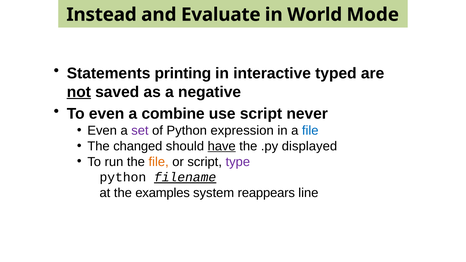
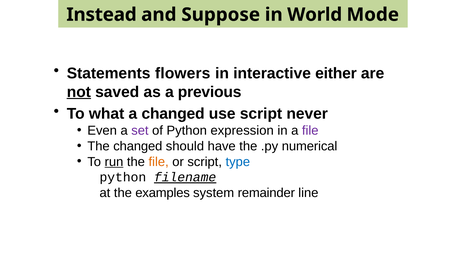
Evaluate: Evaluate -> Suppose (221, 15)
printing: printing -> flowers (183, 73)
typed: typed -> either (336, 73)
negative: negative -> previous (210, 92)
To even: even -> what (107, 114)
a combine: combine -> changed (173, 114)
file colour: blue -> purple (310, 131)
have underline: present -> none (222, 146)
displayed: displayed -> numerical (310, 146)
run underline: none -> present (114, 162)
type colour: purple -> blue (238, 162)
reappears: reappears -> remainder (266, 193)
